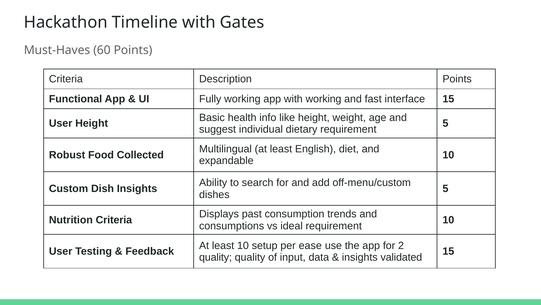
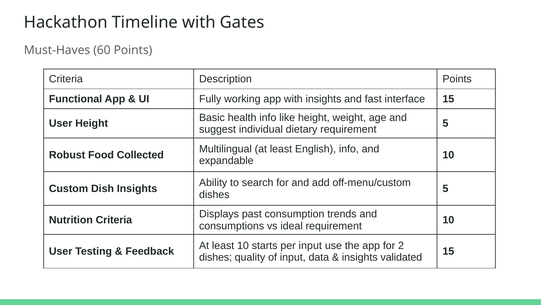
with working: working -> insights (323, 99)
English diet: diet -> info (349, 149)
setup: setup -> starts (265, 245)
per ease: ease -> input (310, 245)
quality: quality -> dishes (216, 257)
